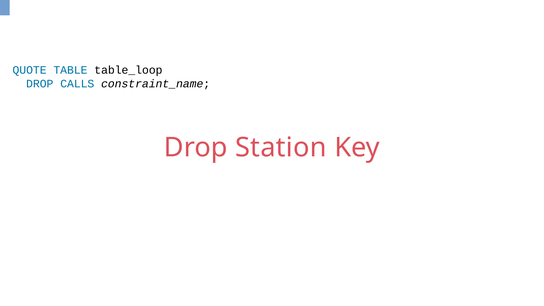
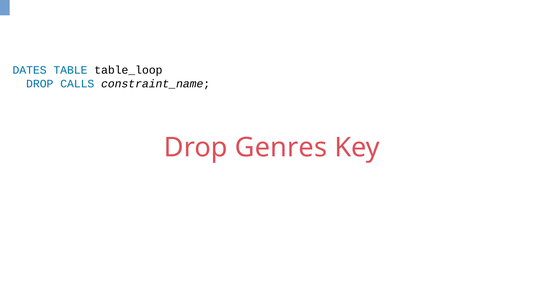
QUOTE: QUOTE -> DATES (30, 70)
Station: Station -> Genres (281, 148)
